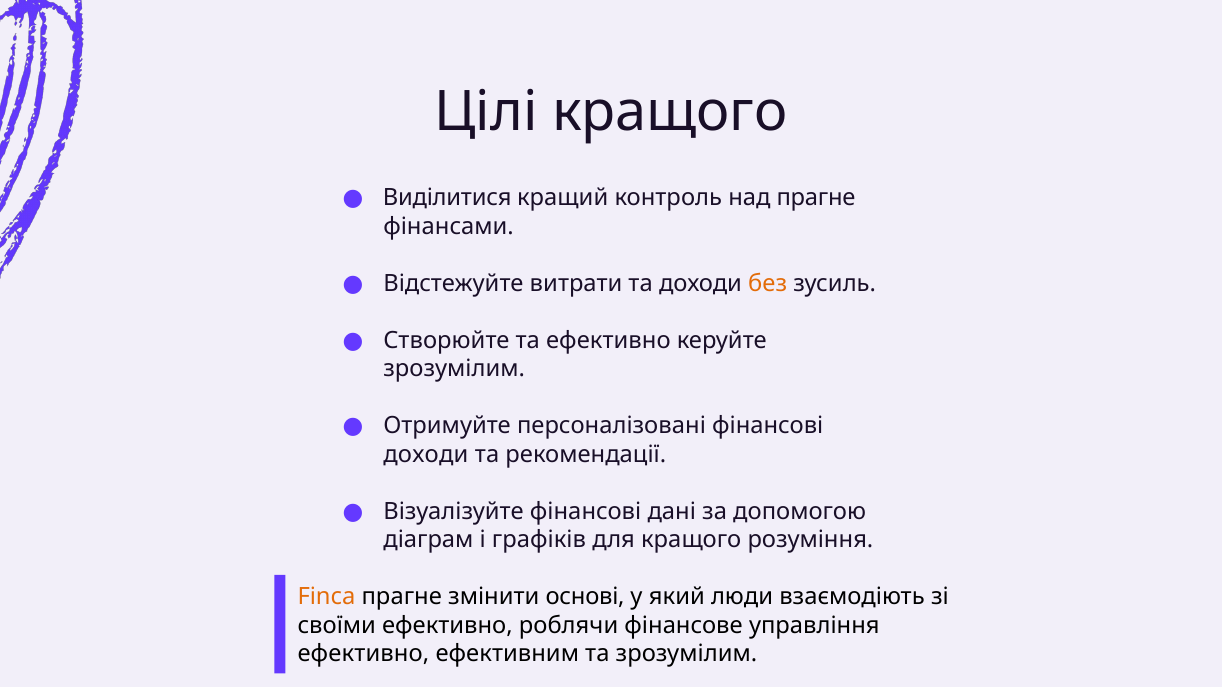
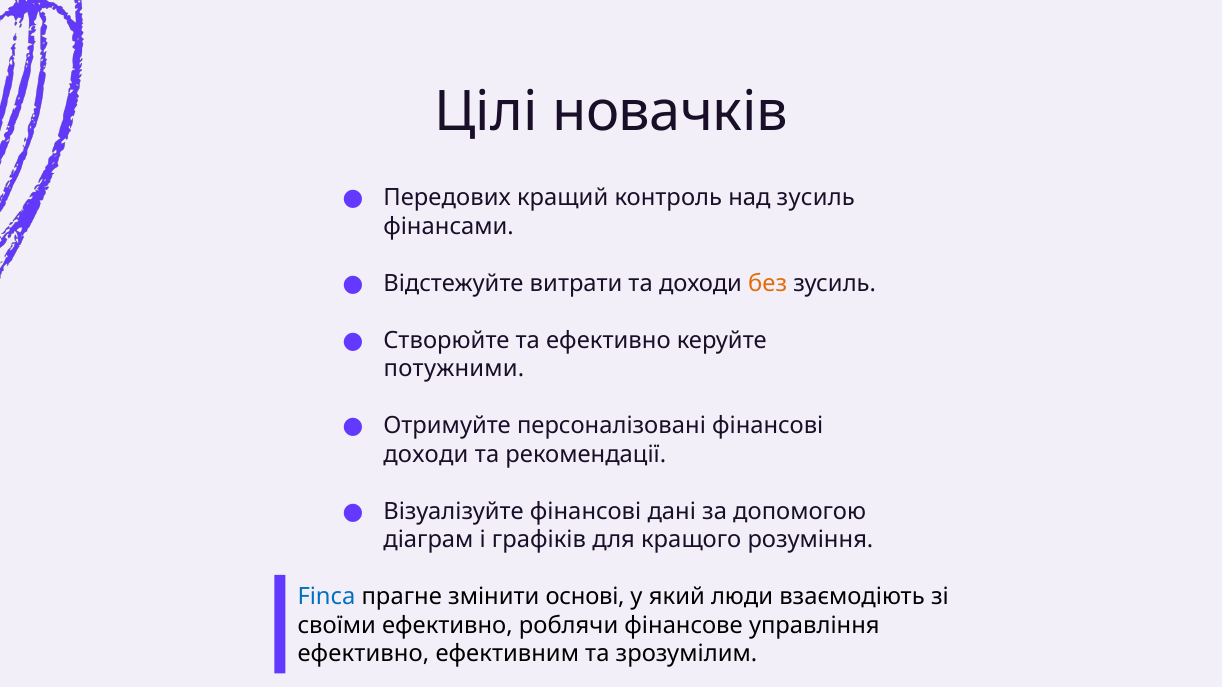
Цілі кращого: кращого -> новачків (670, 113)
Виділитися: Виділитися -> Передових (447, 198)
над прагне: прагне -> зусиль (816, 198)
зрозумілим: зрозумілим -> потужними (454, 369)
Finca colour: orange -> blue (326, 597)
